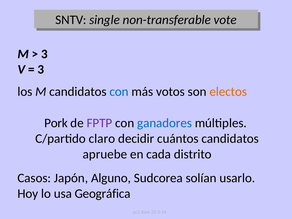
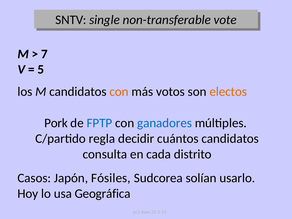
3: 3 -> 7 (44, 54)
3: 3 -> 5 (41, 70)
con colour: blue -> orange (119, 92)
FPTP colour: purple -> blue (99, 123)
claro: claro -> regla (102, 139)
apruebe: apruebe -> consulta (105, 154)
Alguno: Alguno -> Fósiles (111, 178)
